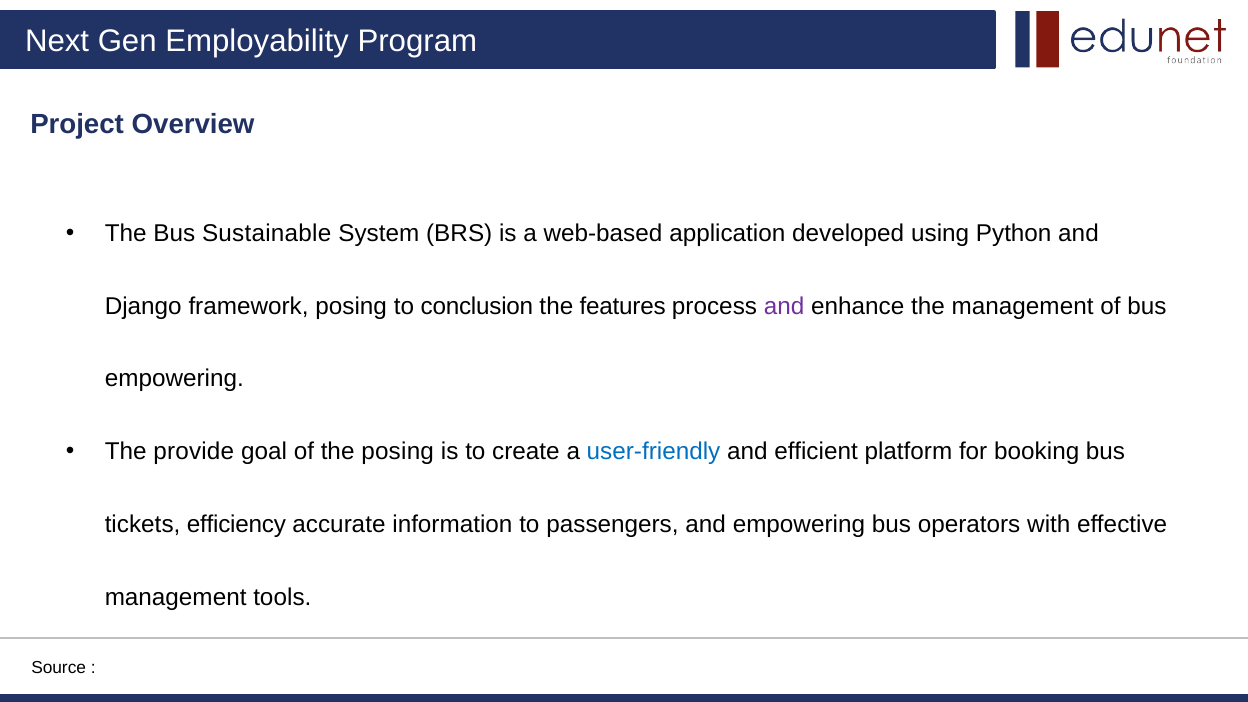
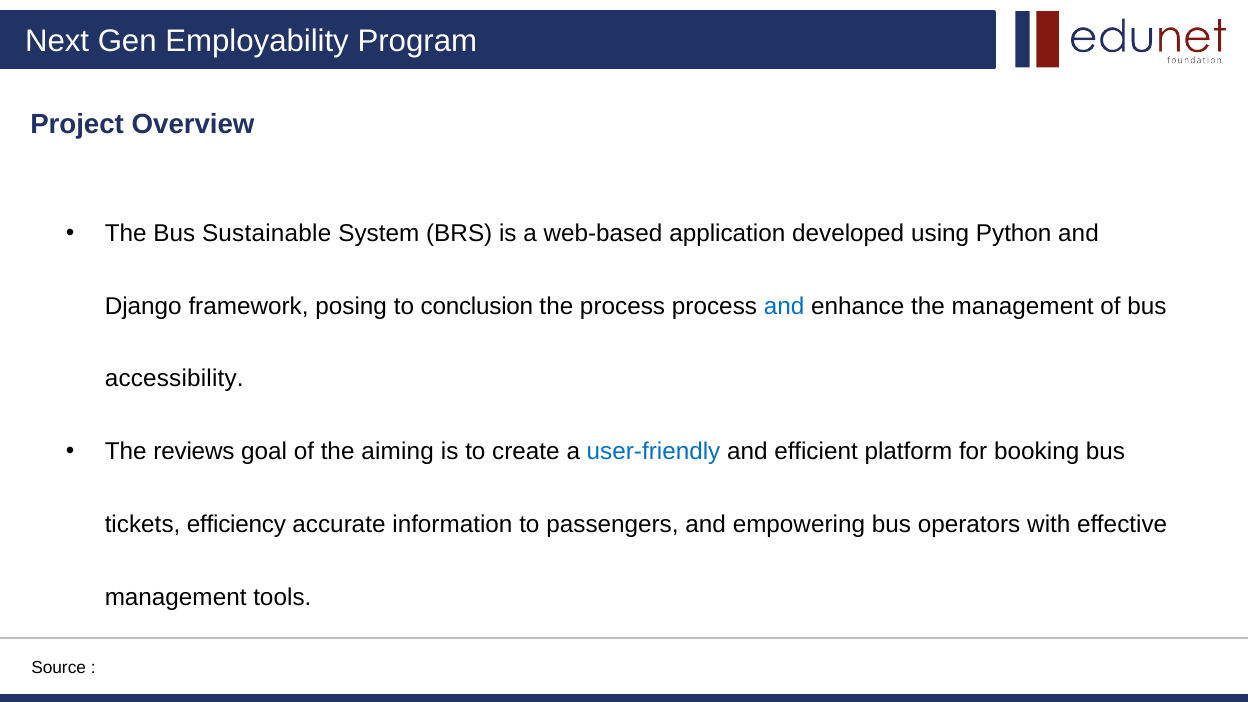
the features: features -> process (623, 306)
and colour: purple -> blue (784, 306)
empowering: empowering -> accessibility (174, 379)
provide: provide -> reviews (194, 452)
the posing: posing -> aiming (398, 452)
